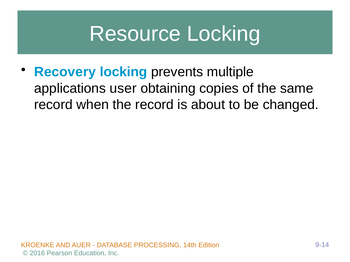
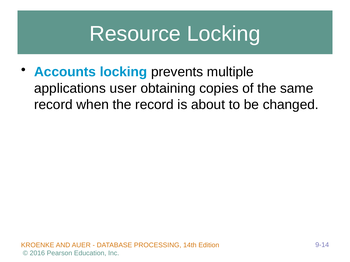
Recovery: Recovery -> Accounts (65, 72)
